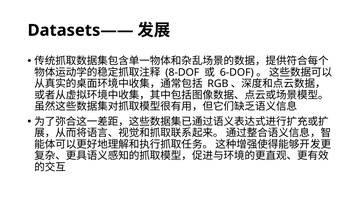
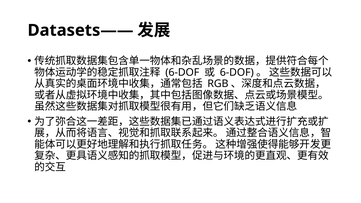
8-DOF: 8-DOF -> 6-DOF (182, 72)
